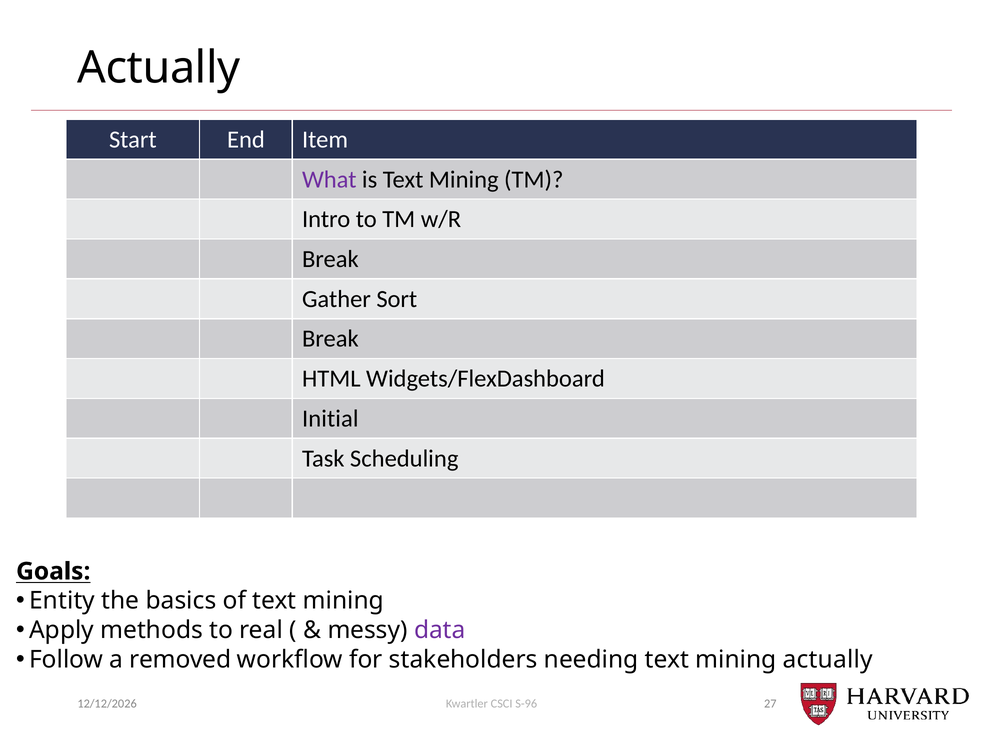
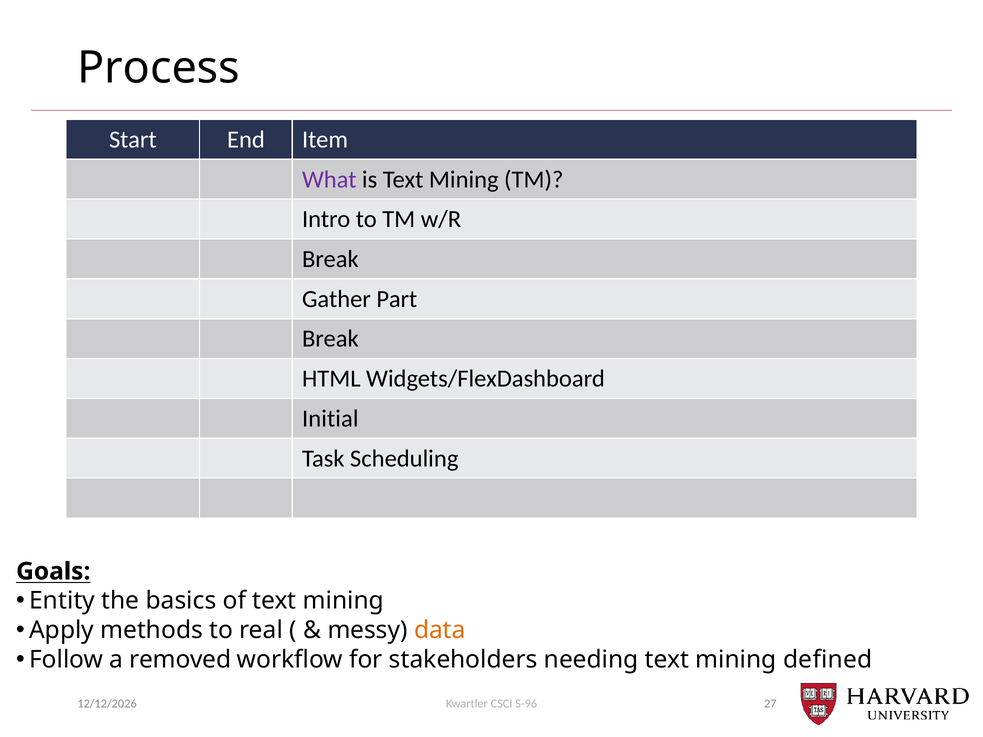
Actually: Actually -> Process (159, 68)
Sort: Sort -> Part (397, 299)
data colour: purple -> orange (440, 631)
mining actually: actually -> defined (828, 660)
